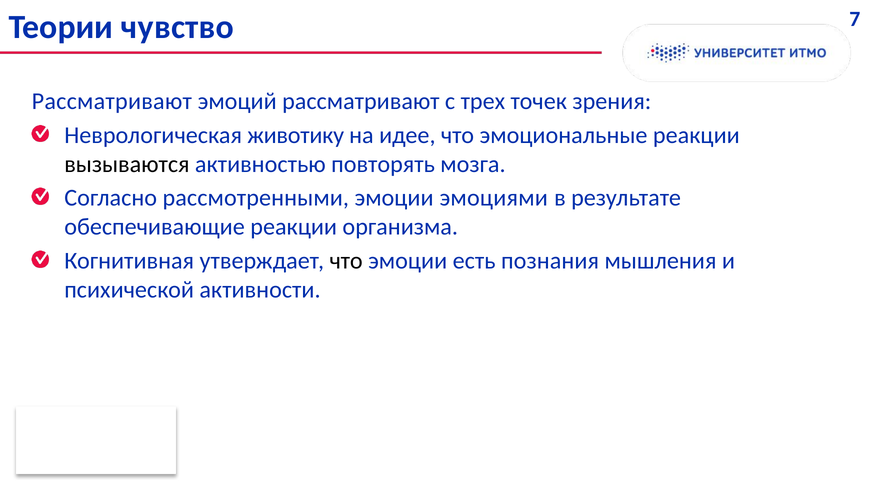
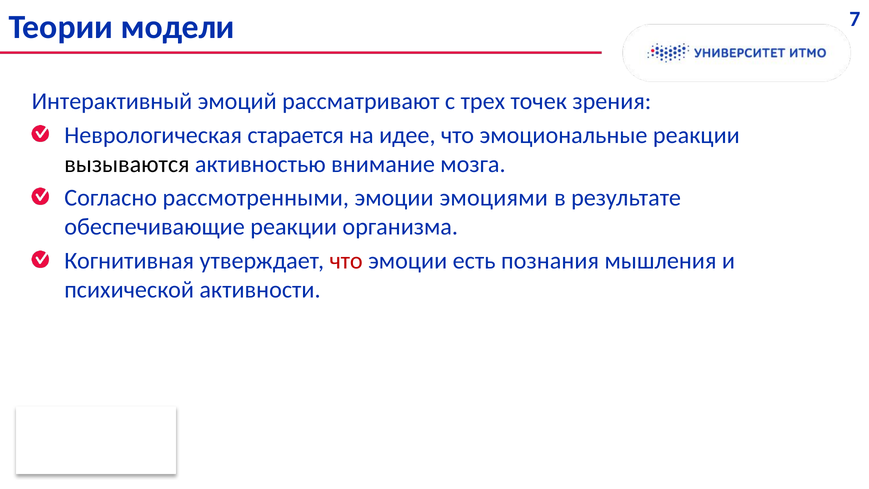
чувство: чувство -> модели (178, 27)
Рассматривают: Рассматривают -> Интерактивный (112, 101)
животику: животику -> старается (296, 135)
повторять: повторять -> внимание (383, 164)
что colour: black -> red (346, 261)
